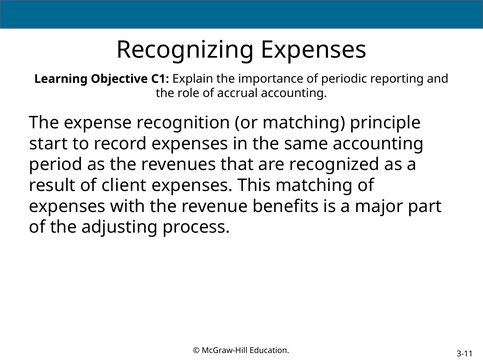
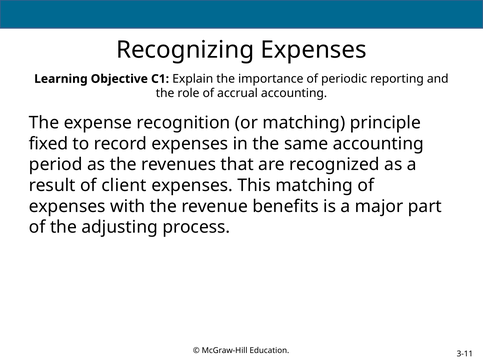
start: start -> fixed (49, 144)
